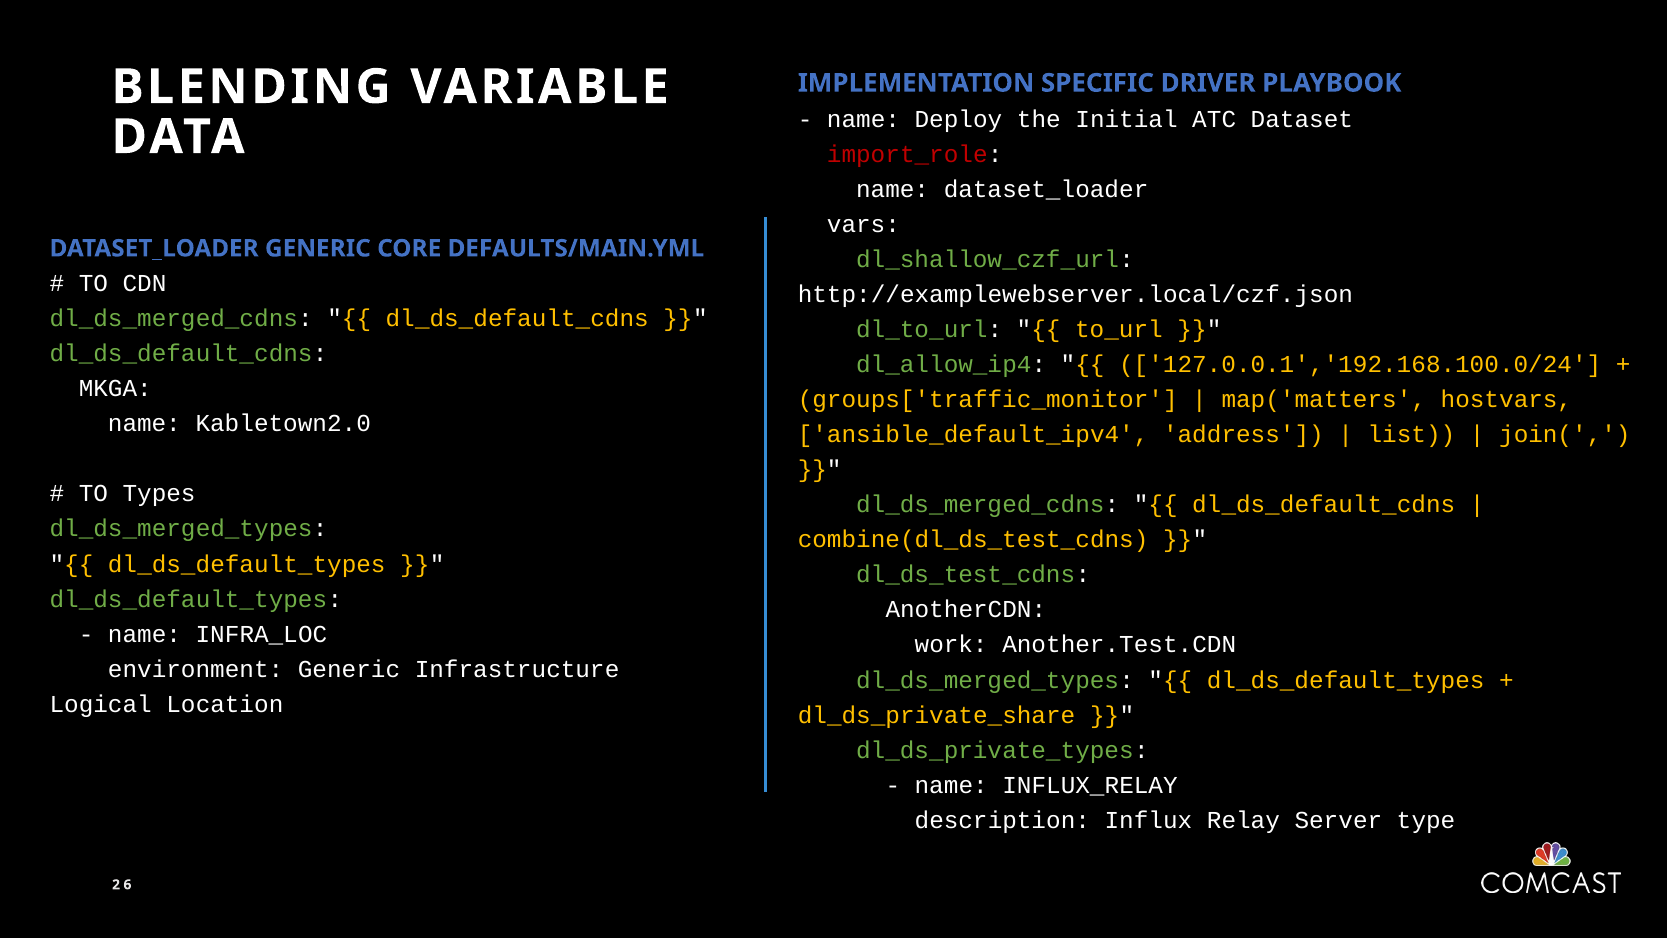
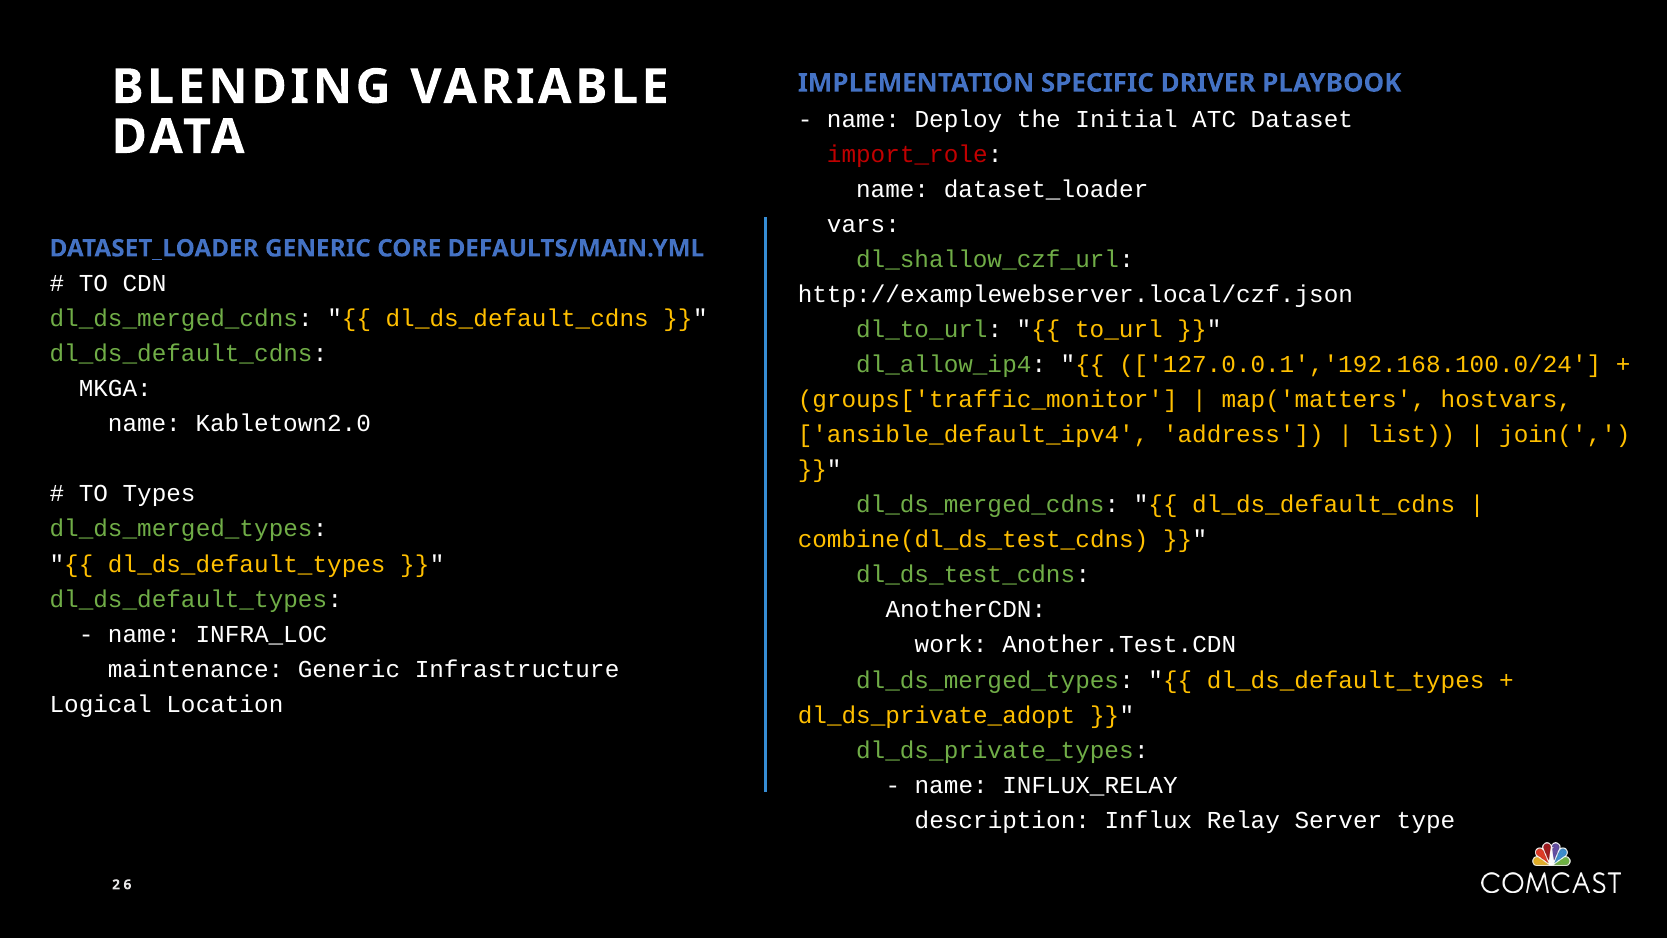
environment: environment -> maintenance (196, 669)
dl_ds_private_share: dl_ds_private_share -> dl_ds_private_adopt (937, 715)
